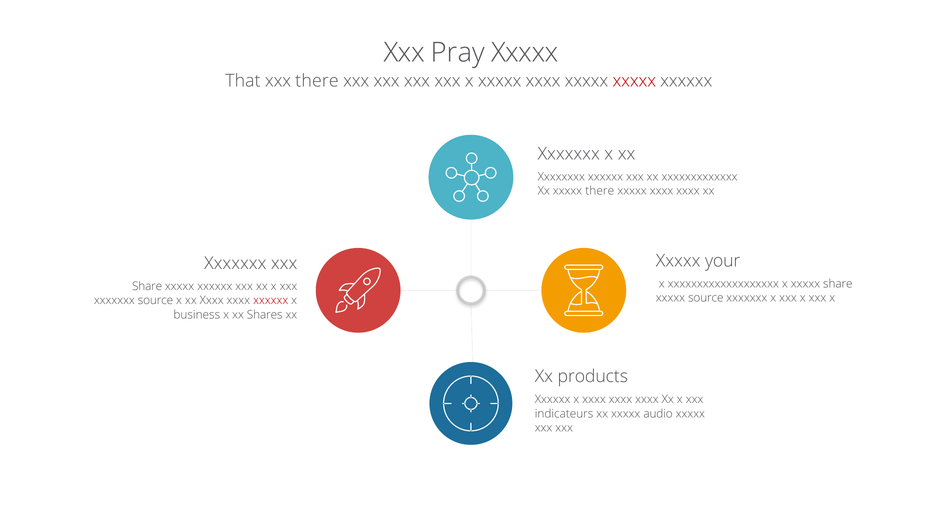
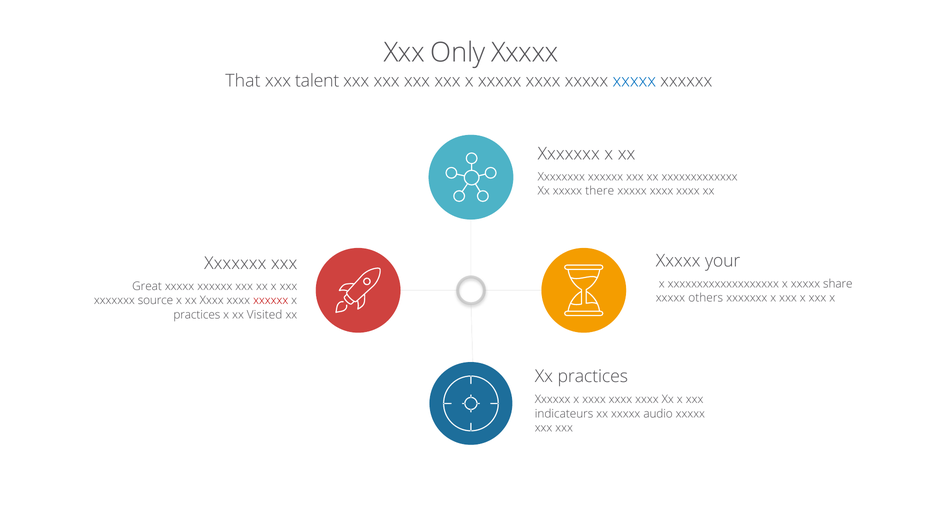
Pray: Pray -> Only (458, 53)
xxx there: there -> talent (317, 81)
xxxxx colour: red -> blue (634, 81)
Share: Share -> Great (147, 286)
xxxxx source: source -> others (706, 298)
business: business -> practices (197, 315)
Shares: Shares -> Visited (265, 315)
Xx products: products -> practices (593, 376)
